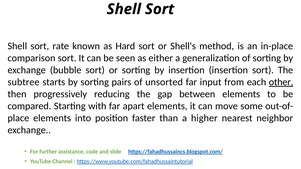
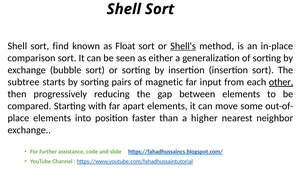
rate: rate -> find (61, 46)
Hard: Hard -> Float (125, 46)
Shell's underline: none -> present (183, 46)
unsorted: unsorted -> magnetic (164, 82)
